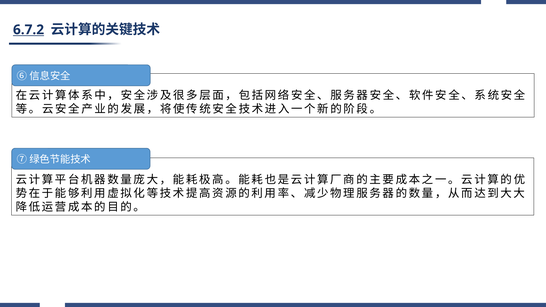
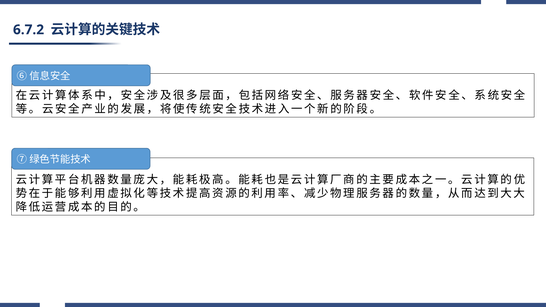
6.7.2 underline: present -> none (29, 30)
